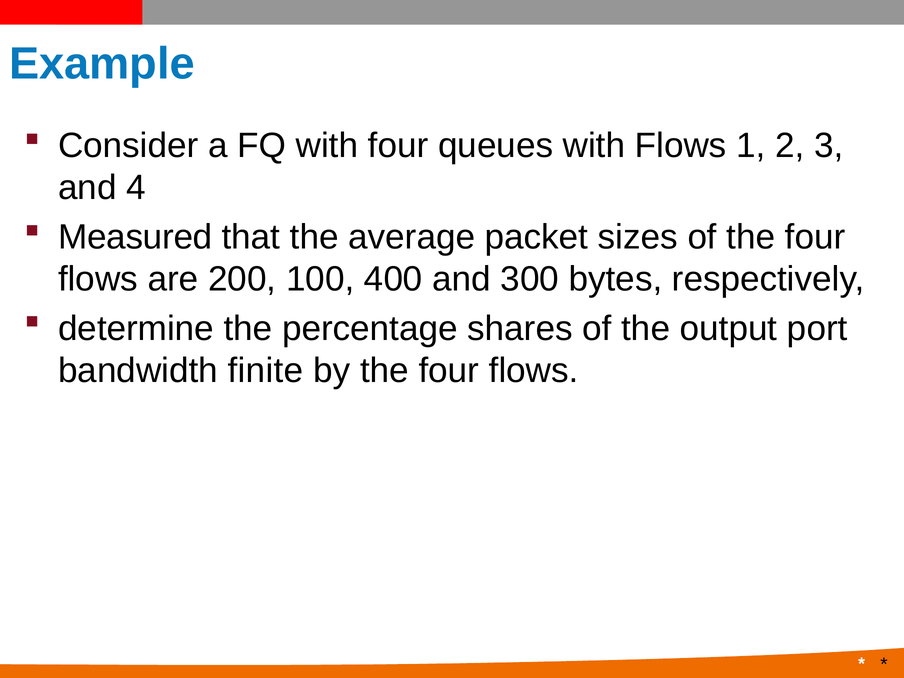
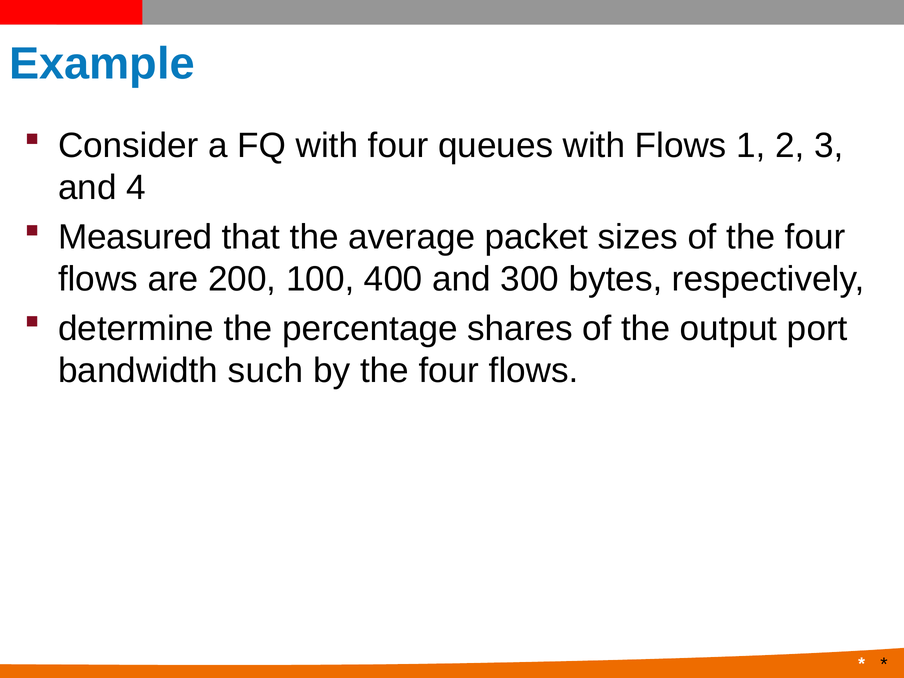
finite: finite -> such (266, 371)
